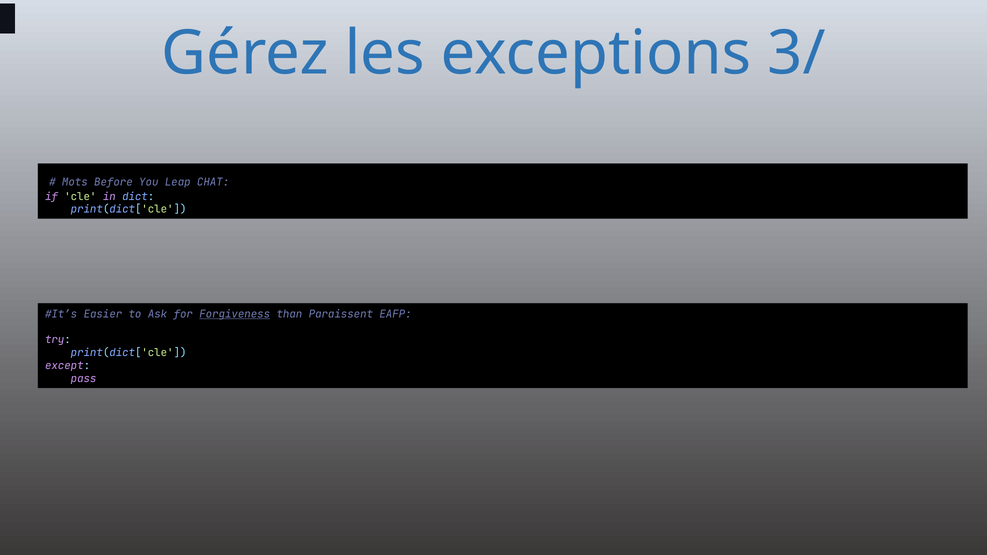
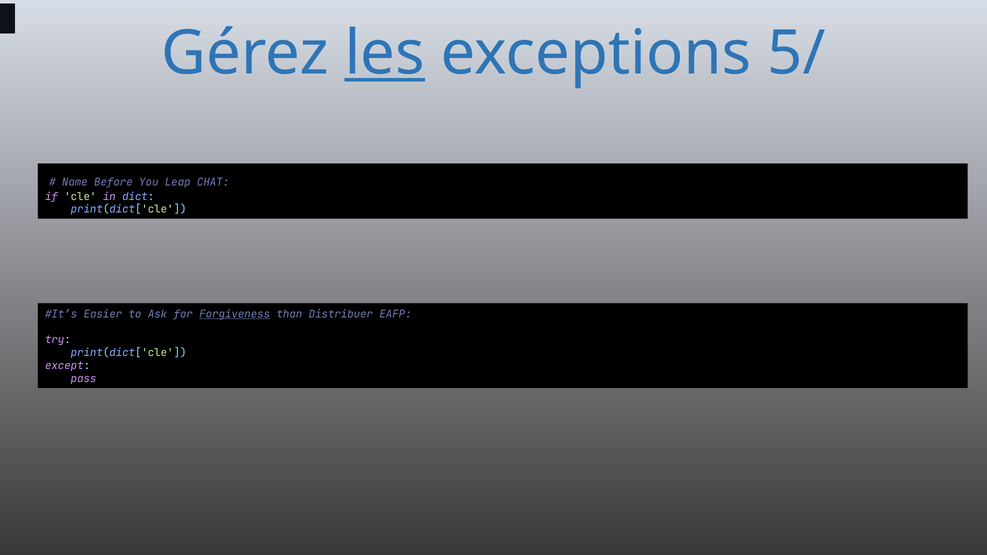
les underline: none -> present (385, 53)
3/: 3/ -> 5/ (796, 53)
Mots: Mots -> Name (75, 182)
Paraissent: Paraissent -> Distribuer (341, 314)
